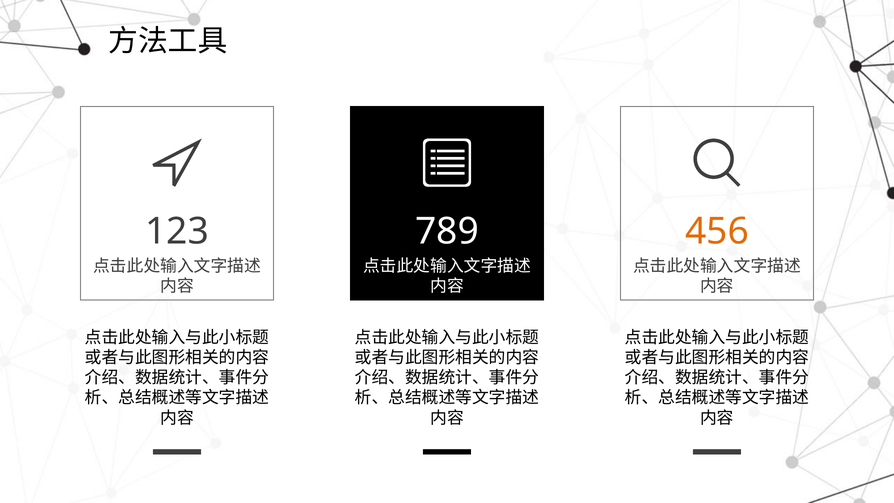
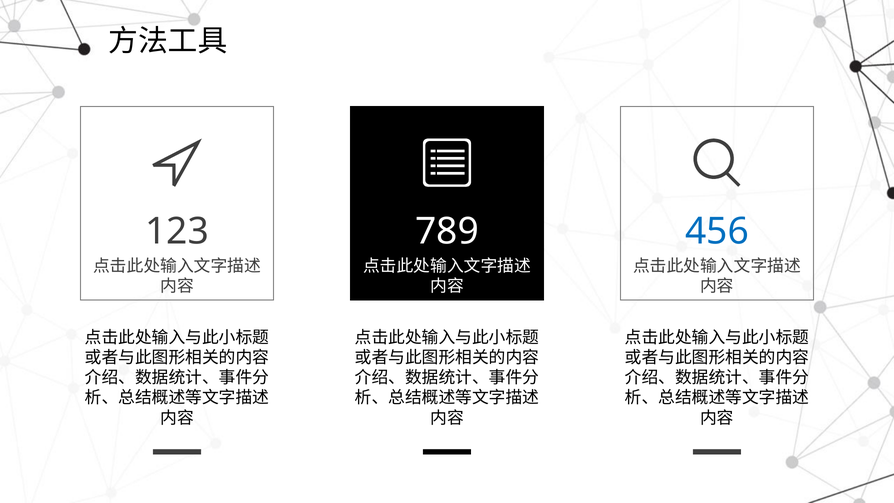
456 colour: orange -> blue (717, 231)
